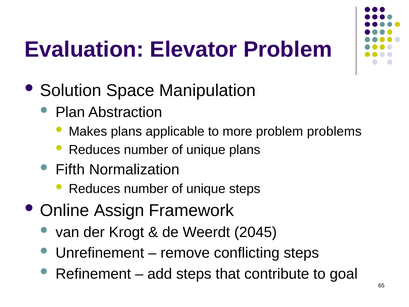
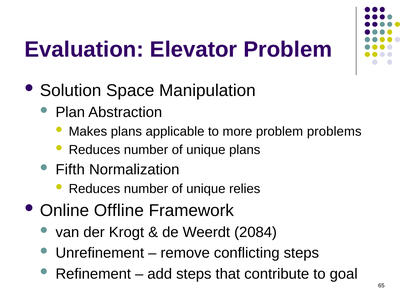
unique steps: steps -> relies (245, 189)
Assign: Assign -> Offline (119, 210)
2045: 2045 -> 2084 (256, 232)
